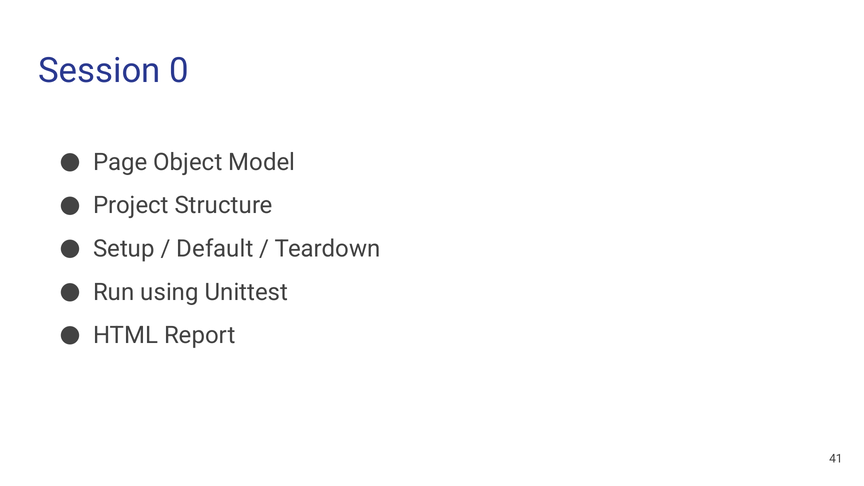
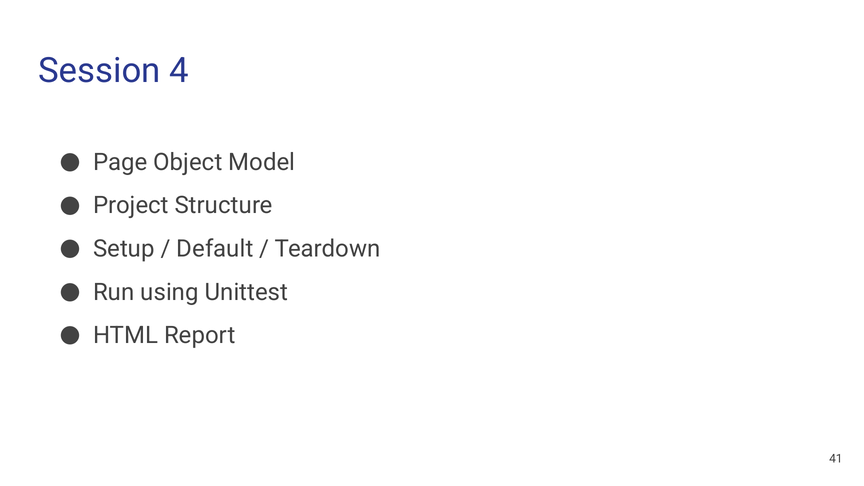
0: 0 -> 4 (179, 71)
